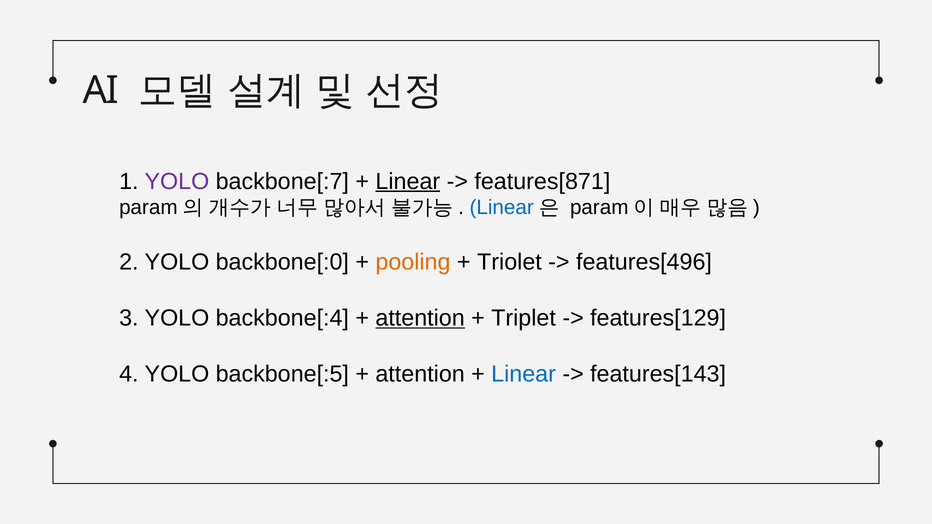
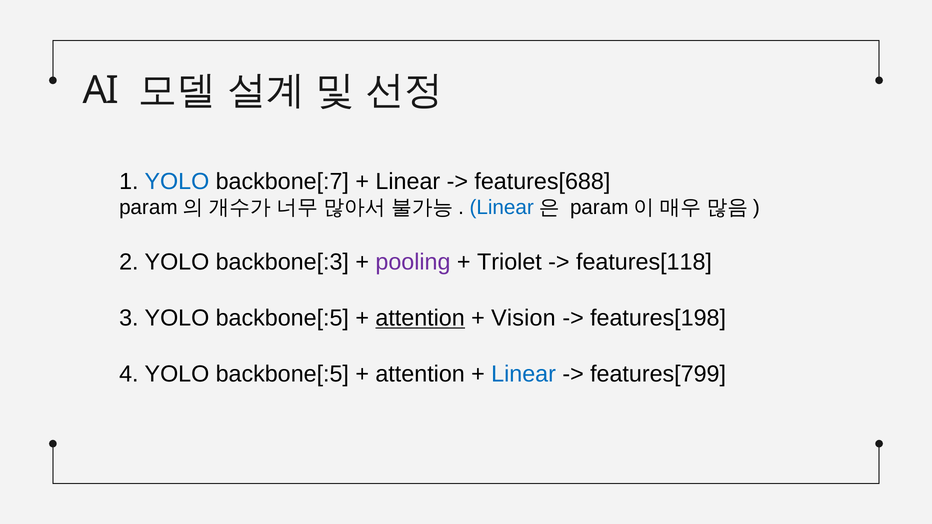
YOLO colour: purple -> blue (177, 181)
Linear underline: present -> none (408, 181)
features[871: features[871 -> features[688 (542, 181)
backbone[:0: backbone[:0 -> backbone[:3 (282, 262)
pooling colour: orange -> purple (413, 262)
features[496: features[496 -> features[118 (644, 262)
3 YOLO backbone[:4: backbone[:4 -> backbone[:5 (282, 318)
Triplet: Triplet -> Vision (523, 318)
features[129: features[129 -> features[198 (658, 318)
features[143: features[143 -> features[799 (658, 374)
